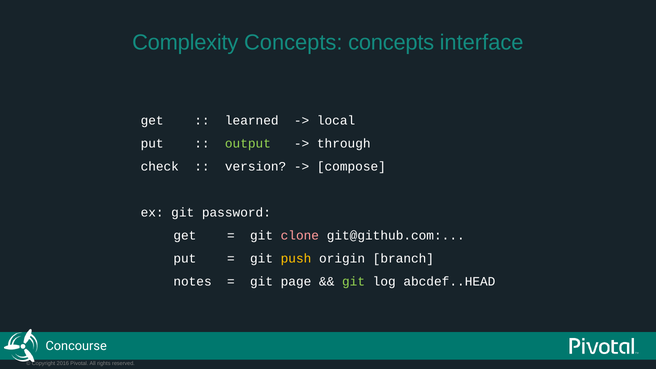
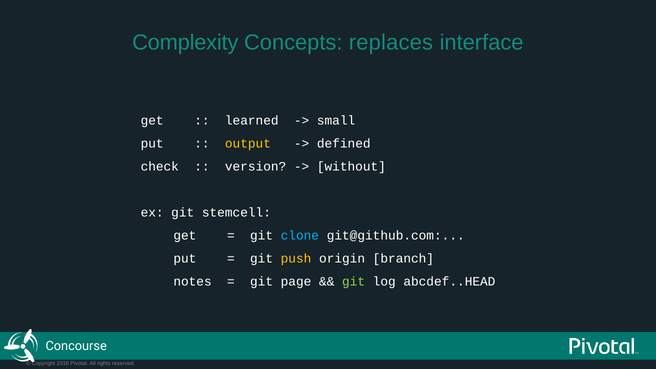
Concepts concepts: concepts -> replaces (391, 43)
local: local -> small (336, 121)
output colour: light green -> yellow (248, 144)
through: through -> defined (344, 144)
compose: compose -> without (351, 167)
password: password -> stemcell (236, 213)
clone colour: pink -> light blue (300, 236)
